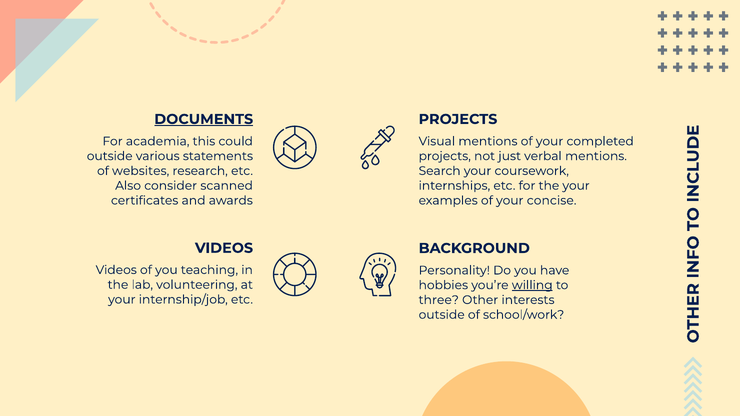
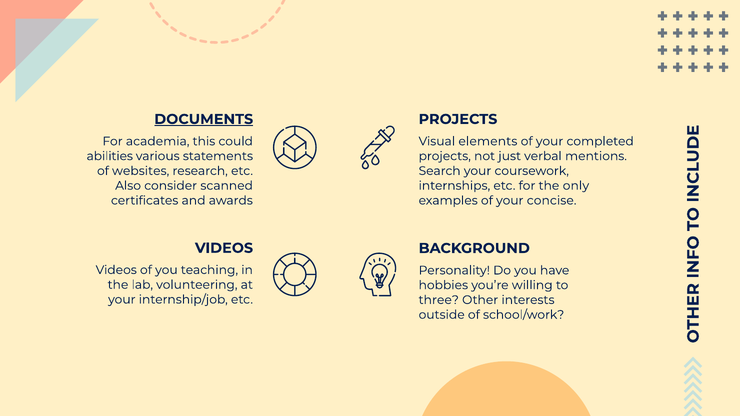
Visual mentions: mentions -> elements (488, 141)
outside: outside -> abilities (110, 156)
the your: your -> only (576, 186)
willing underline: present -> none (532, 285)
